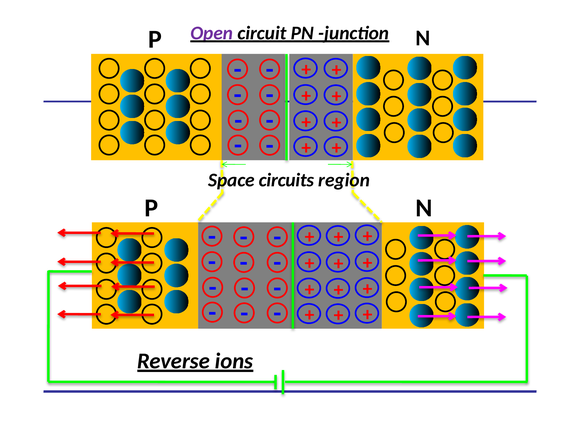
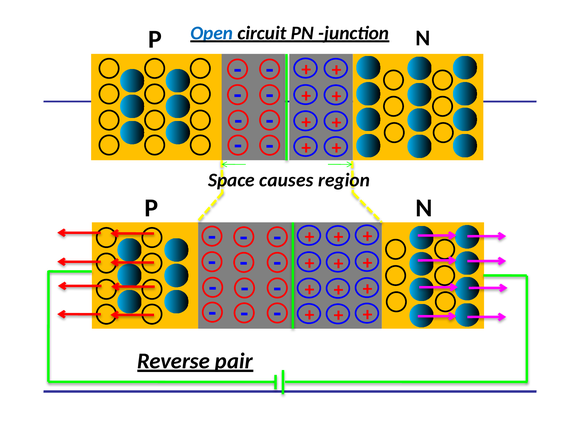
Open colour: purple -> blue (212, 33)
circuits: circuits -> causes (286, 180)
ions: ions -> pair (234, 361)
